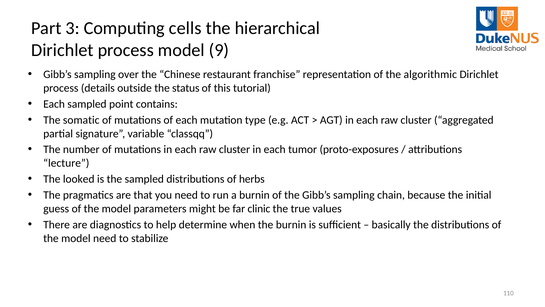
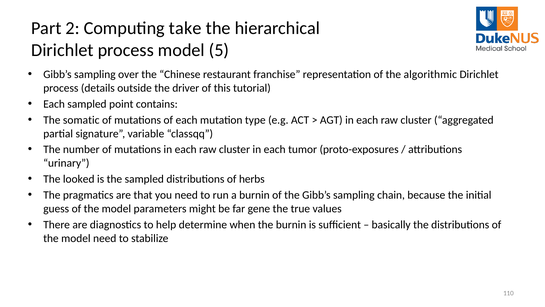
3: 3 -> 2 (73, 28)
cells: cells -> take (185, 28)
9: 9 -> 5 (219, 50)
status: status -> driver (186, 88)
lecture: lecture -> urinary (66, 163)
clinic: clinic -> gene (259, 208)
